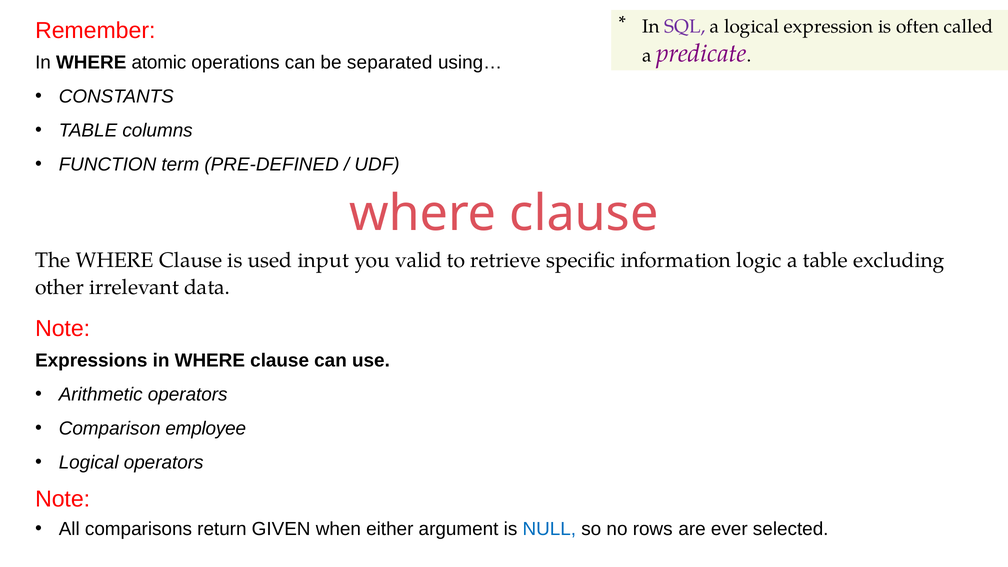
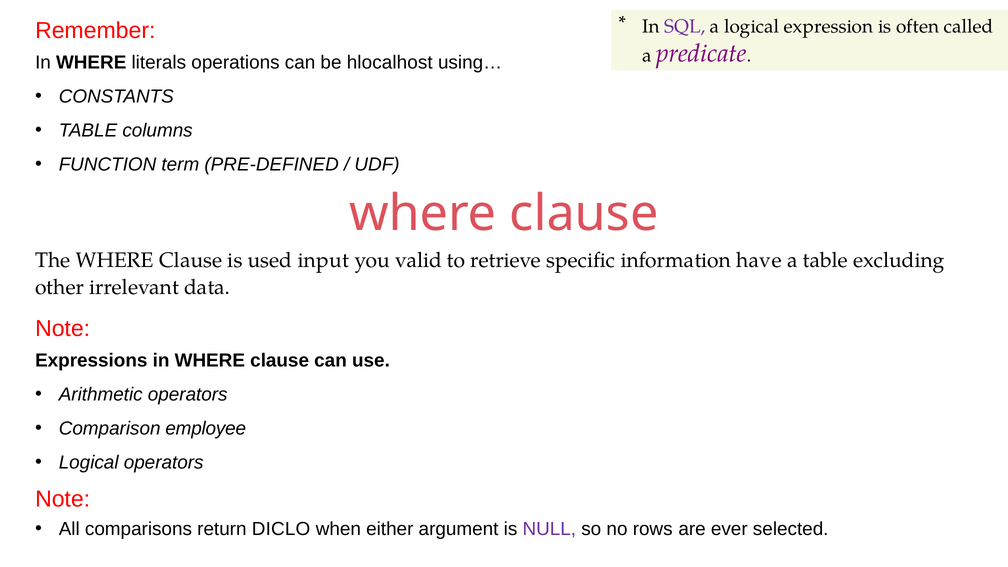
atomic: atomic -> literals (159, 63)
separated: separated -> hlocalhost (390, 63)
logic: logic -> have (759, 260)
GIVEN: GIVEN -> DICLO (281, 529)
NULL colour: blue -> purple (549, 529)
